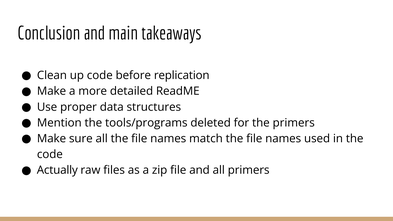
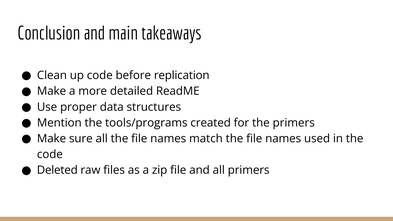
deleted: deleted -> created (211, 123)
Actually: Actually -> Deleted (57, 170)
